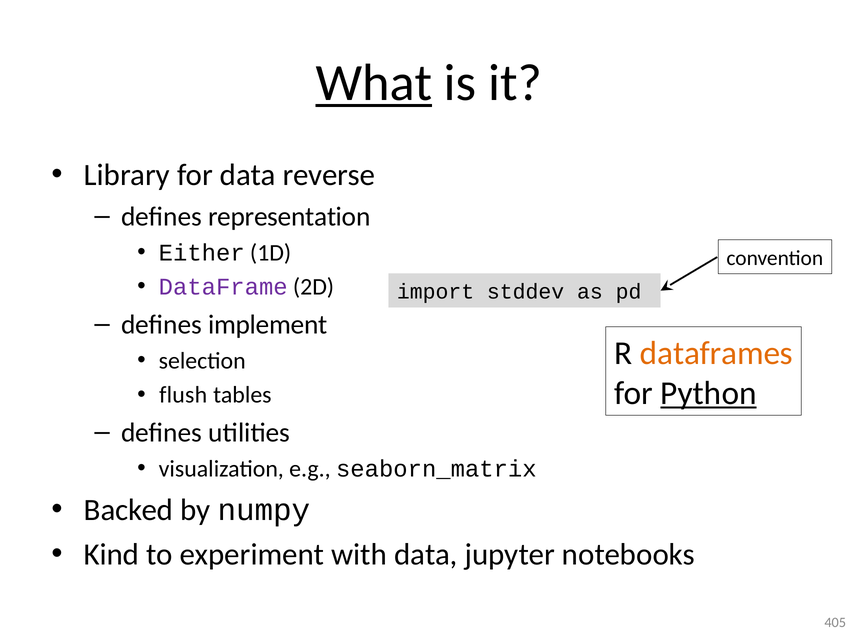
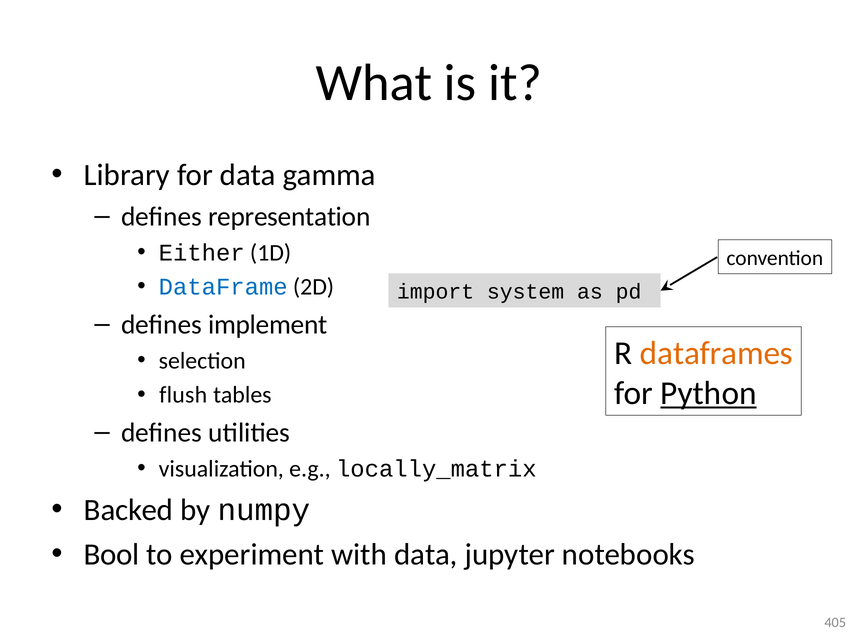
What underline: present -> none (374, 83)
reverse: reverse -> gamma (329, 175)
DataFrame colour: purple -> blue (223, 287)
stddev: stddev -> system (526, 292)
seaborn_matrix: seaborn_matrix -> locally_matrix (436, 469)
Kind: Kind -> Bool (112, 555)
